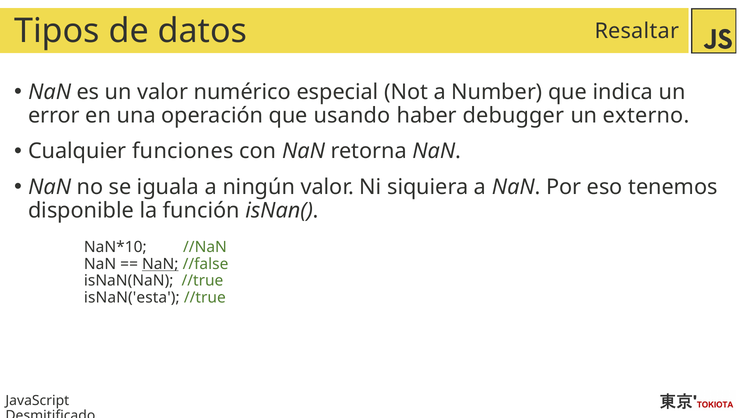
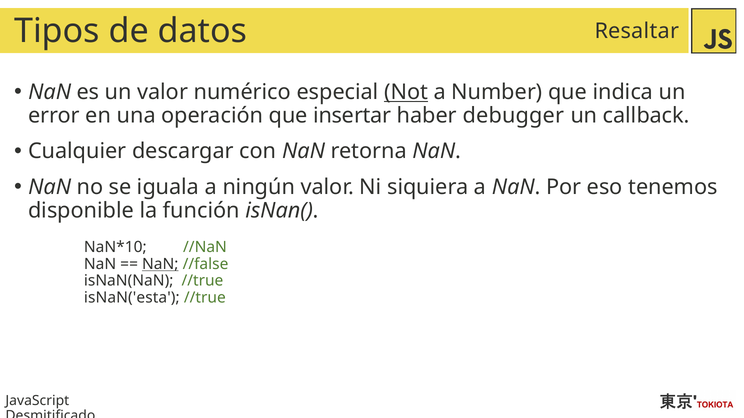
Not underline: none -> present (406, 92)
usando: usando -> insertar (352, 116)
externo: externo -> callback (646, 116)
funciones: funciones -> descargar (183, 152)
